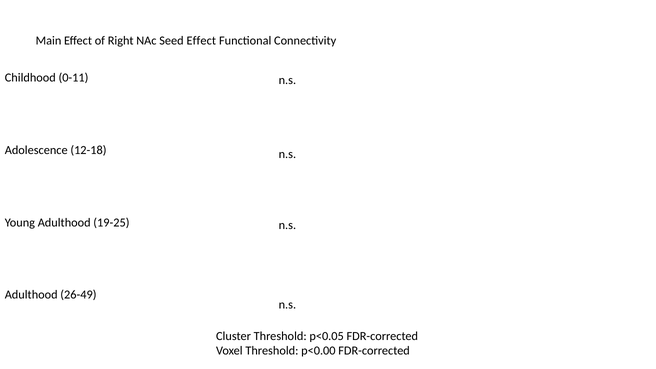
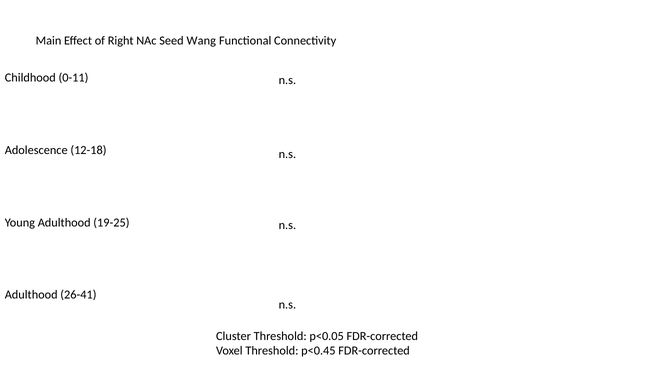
Seed Effect: Effect -> Wang (201, 41)
26-49: 26-49 -> 26-41 (78, 295)
p<0.00: p<0.00 -> p<0.45 (318, 351)
